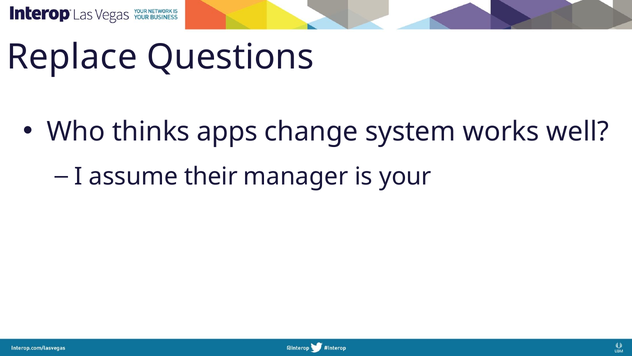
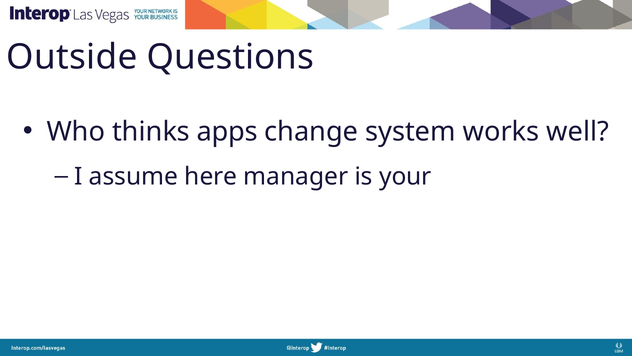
Replace: Replace -> Outside (72, 57)
their: their -> here (211, 176)
